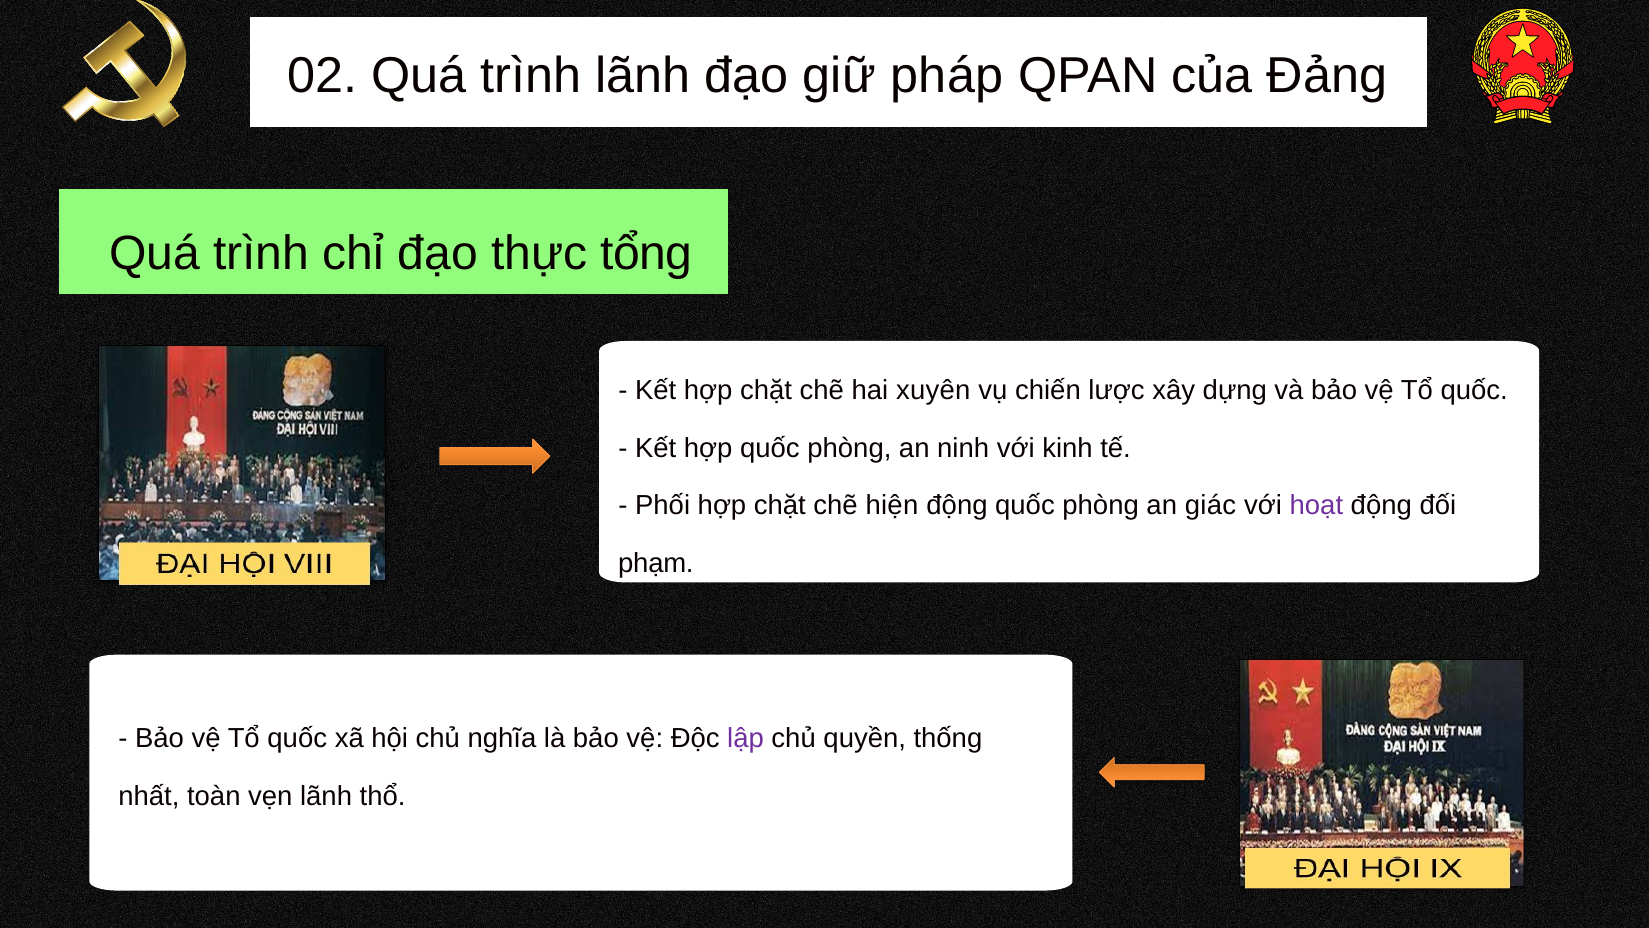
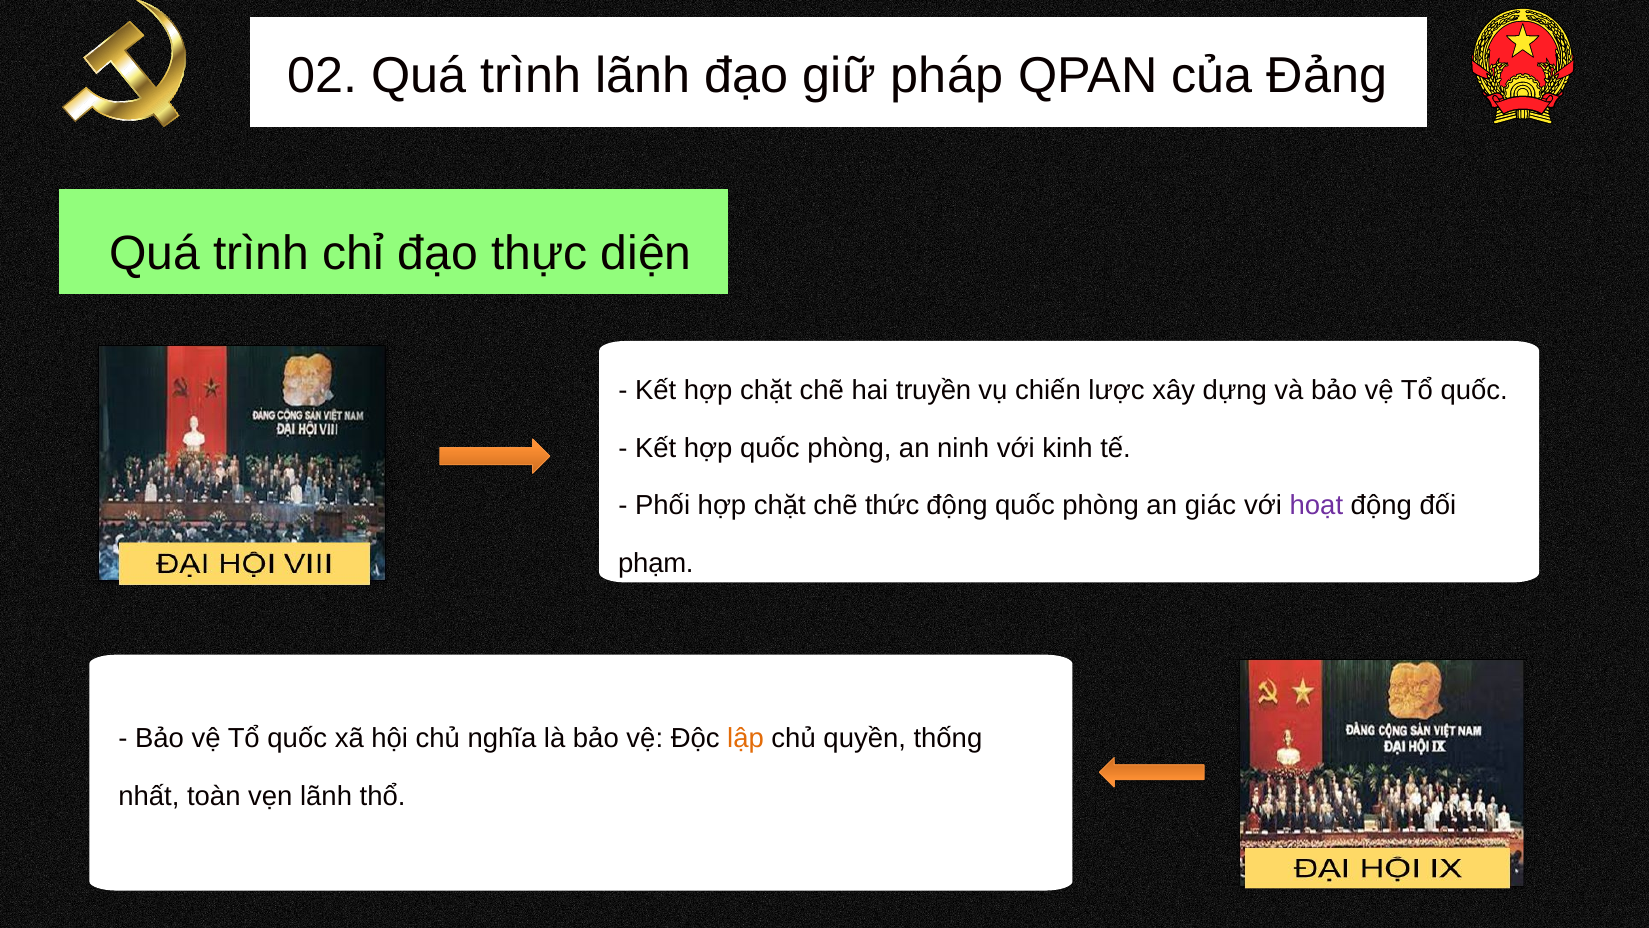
tổng: tổng -> diện (646, 254)
xuyên: xuyên -> truyền (934, 390)
hiện: hiện -> thức (892, 506)
lập colour: purple -> orange (746, 738)
